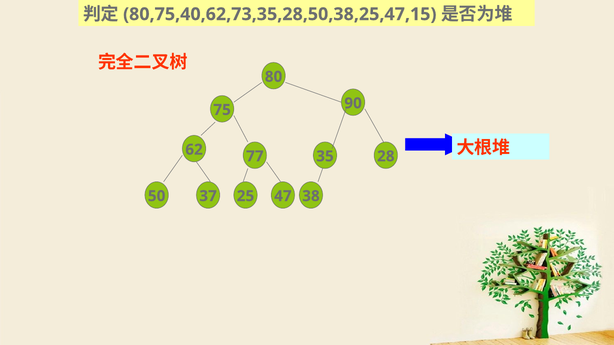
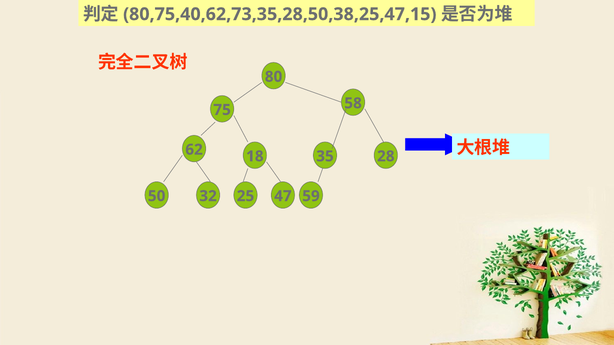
90: 90 -> 58 (353, 103)
77: 77 -> 18 (255, 156)
37: 37 -> 32 (208, 196)
38: 38 -> 59 (311, 196)
